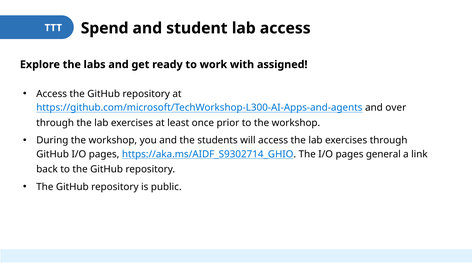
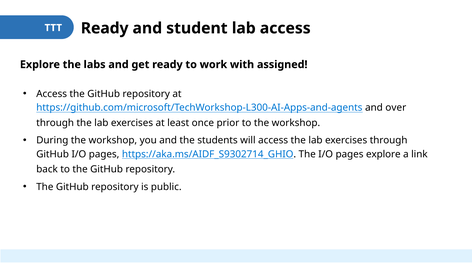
Spend: Spend -> Ready (105, 28)
pages general: general -> explore (383, 154)
